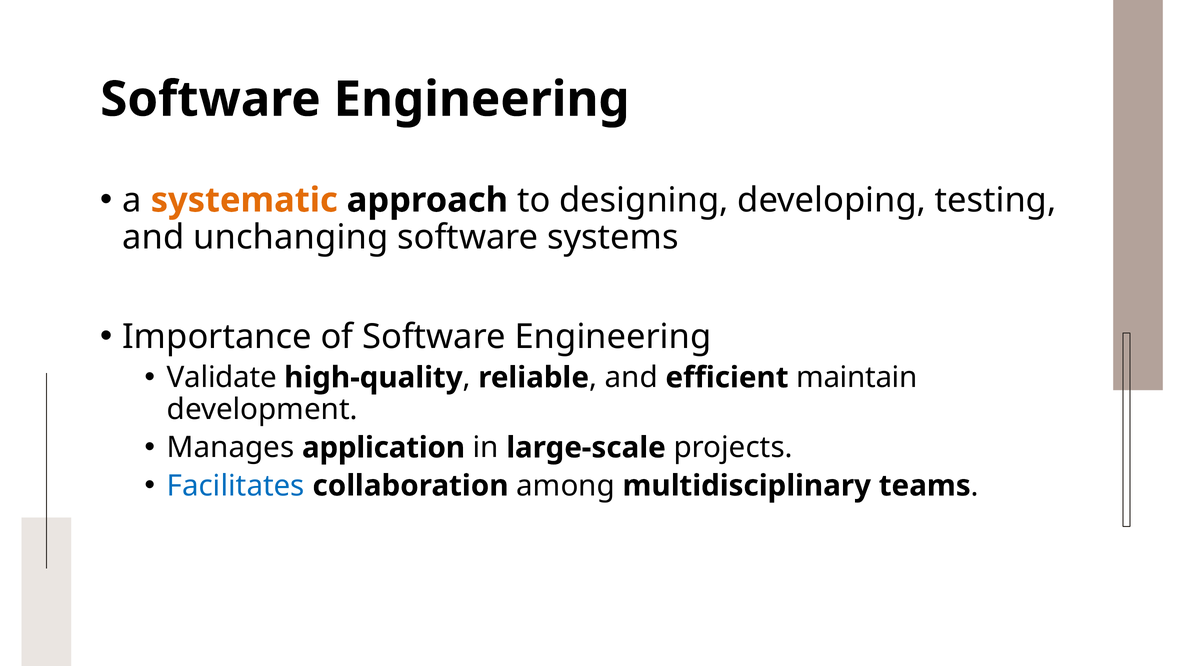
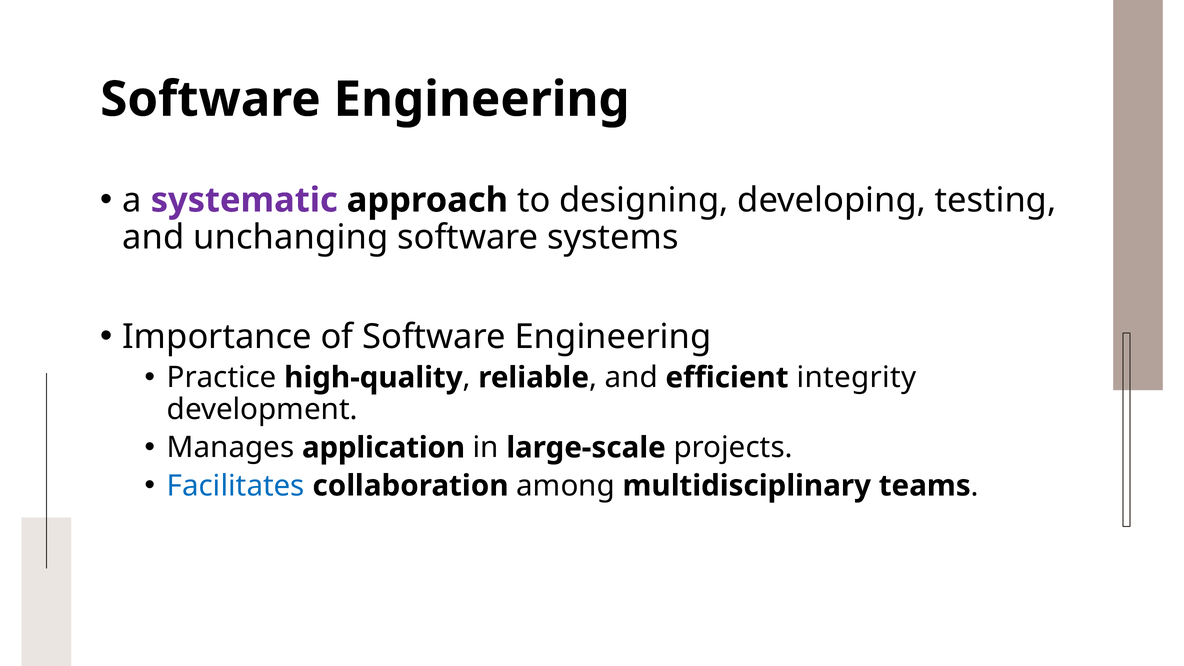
systematic colour: orange -> purple (244, 200)
Validate: Validate -> Practice (222, 378)
maintain: maintain -> integrity (857, 378)
